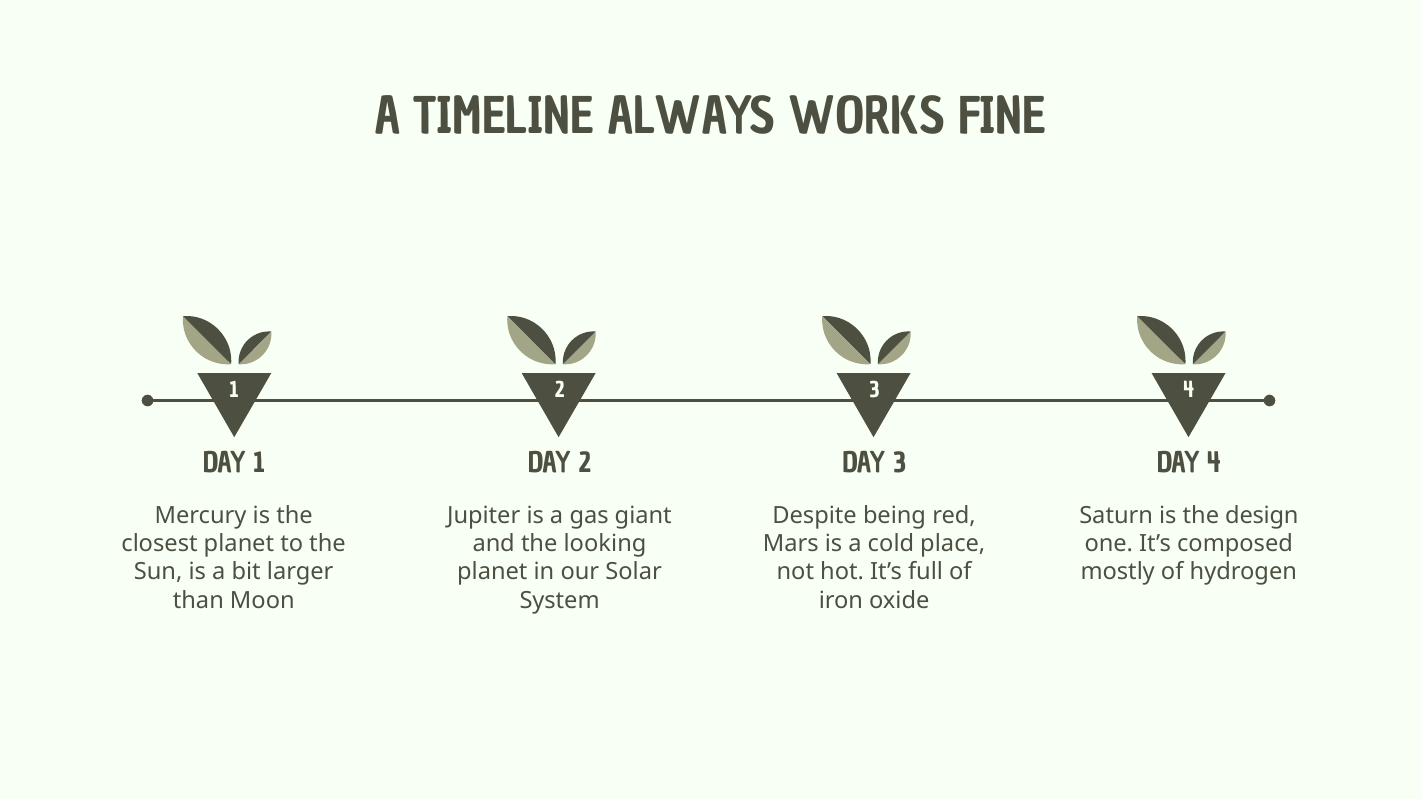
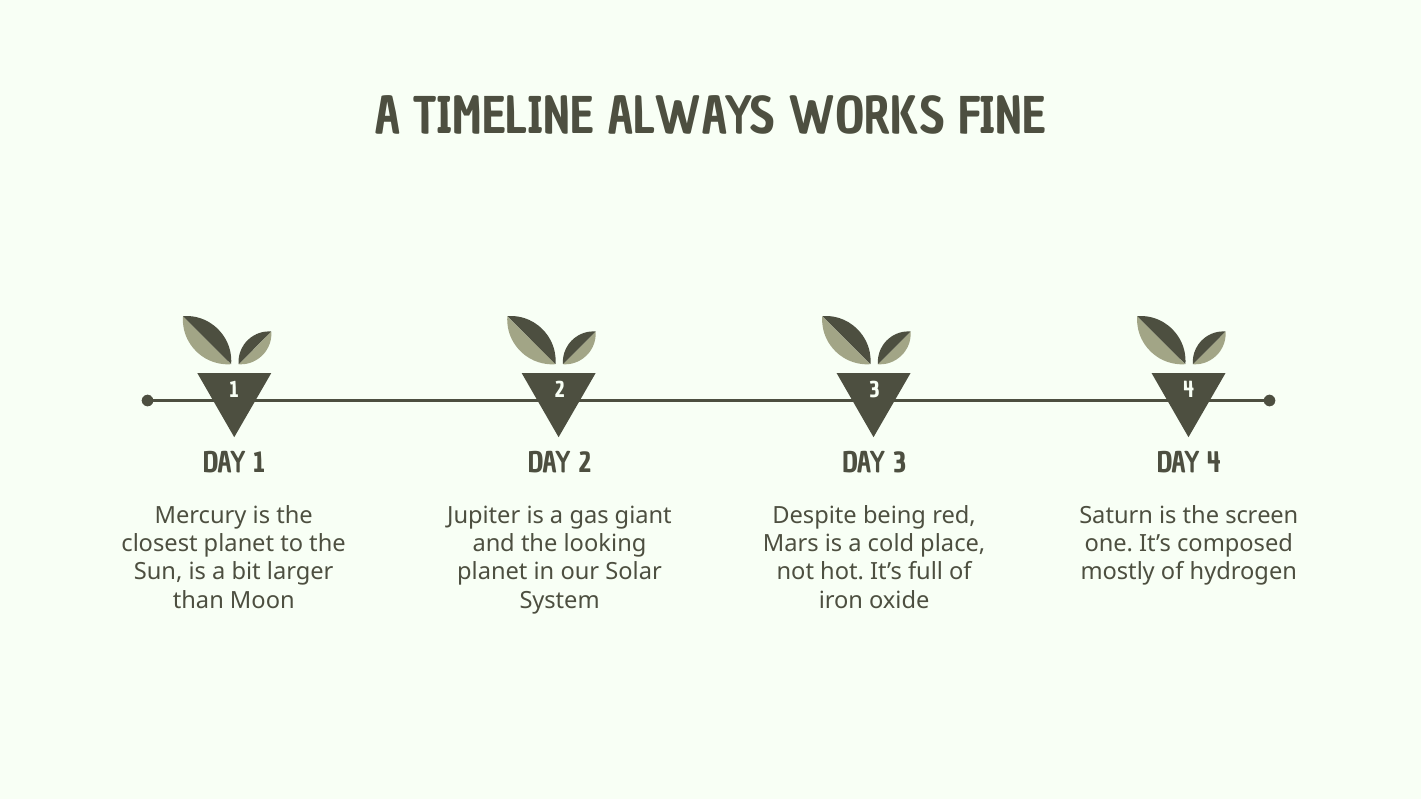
design: design -> screen (1262, 515)
